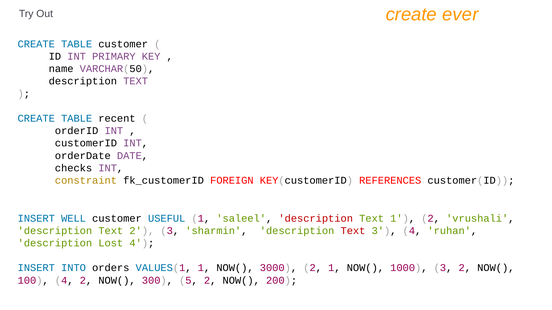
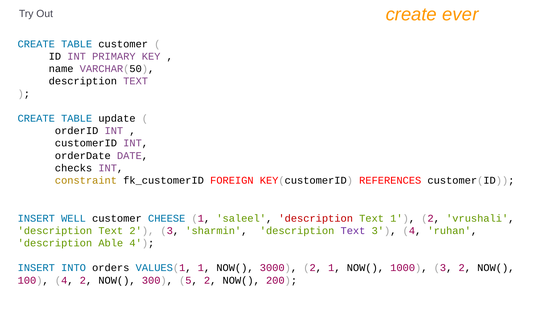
recent: recent -> update (117, 119)
USEFUL: USEFUL -> CHEESE (167, 219)
Text colour: red -> purple (353, 231)
Lost: Lost -> Able (111, 243)
